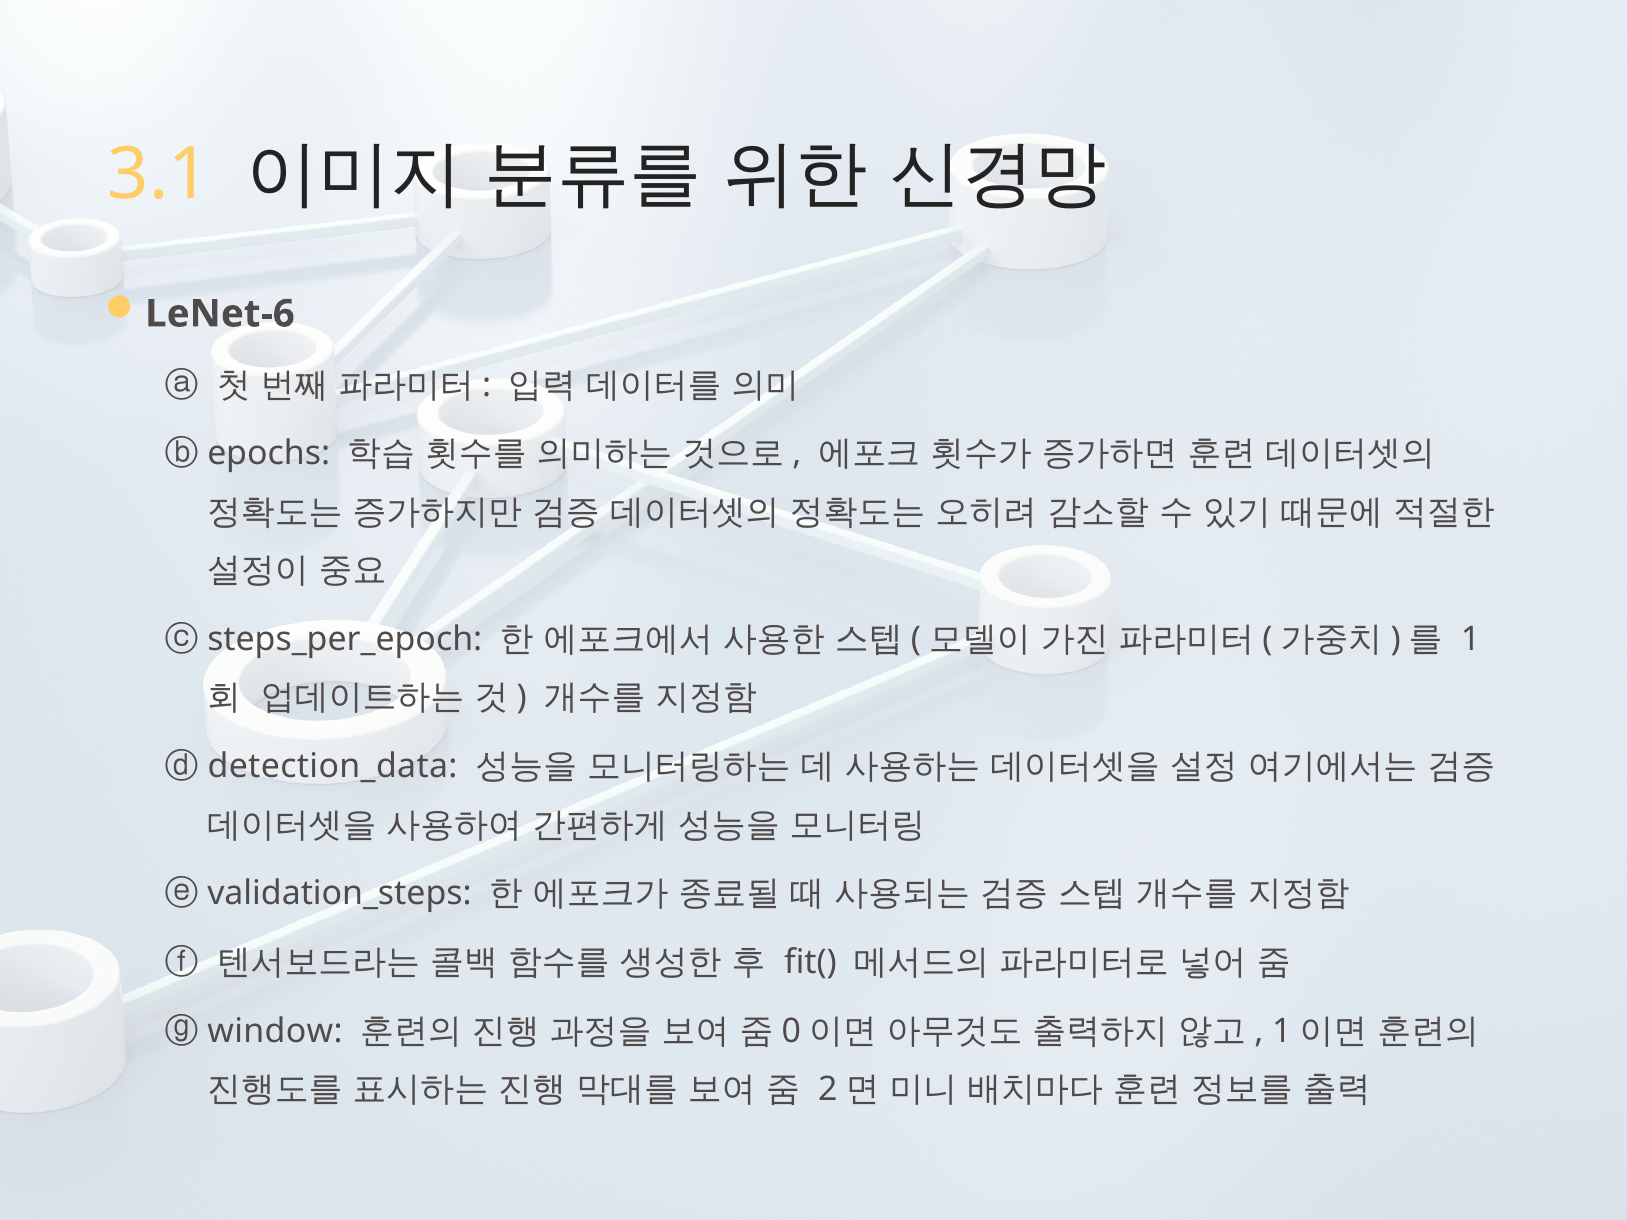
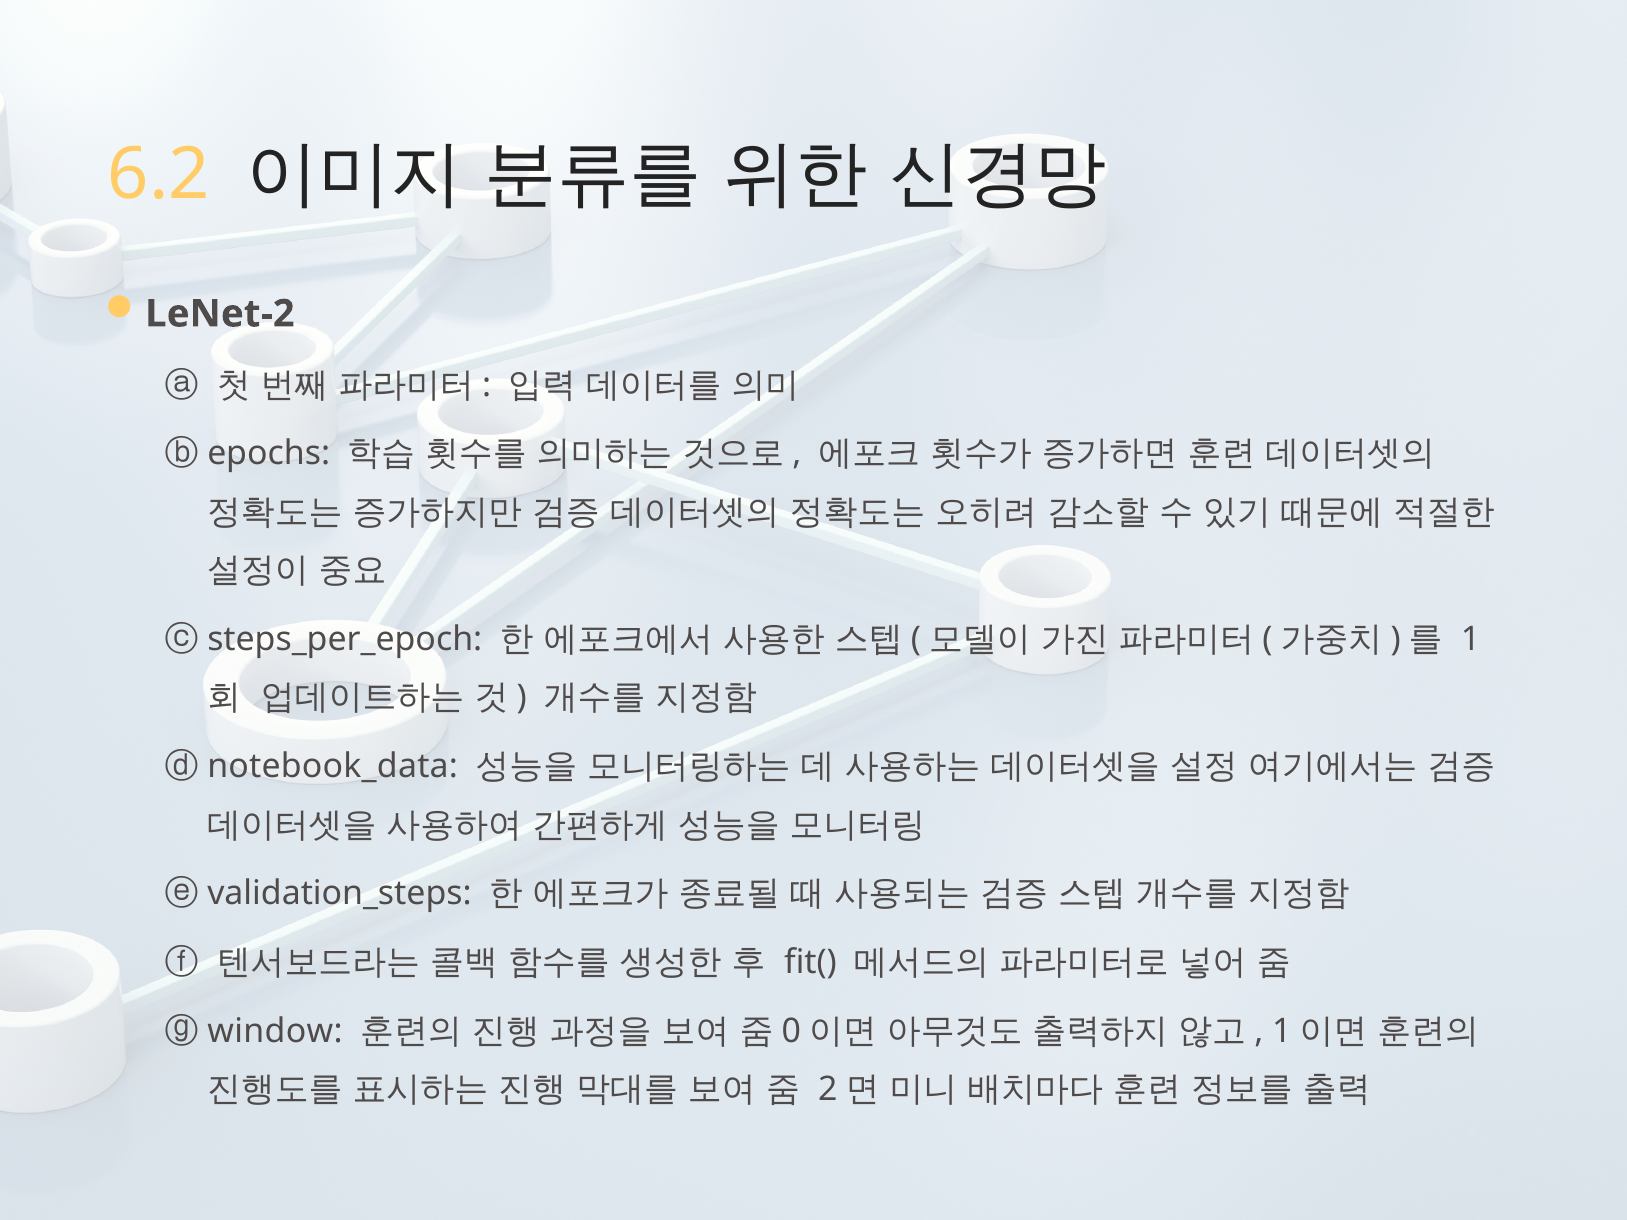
3.1: 3.1 -> 6.2 (159, 174)
LeNet-6: LeNet-6 -> LeNet-2 (220, 314)
detection_data: detection_data -> notebook_data (333, 767)
